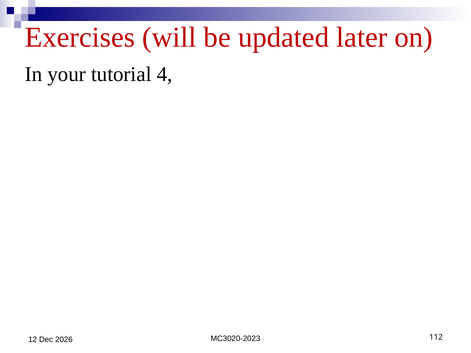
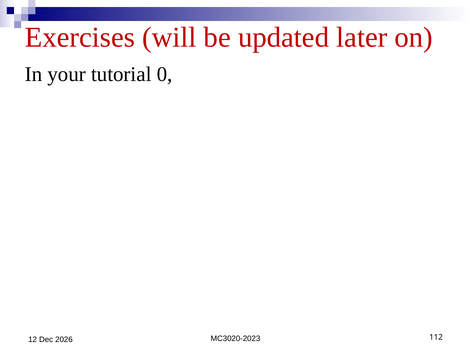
4: 4 -> 0 (165, 74)
